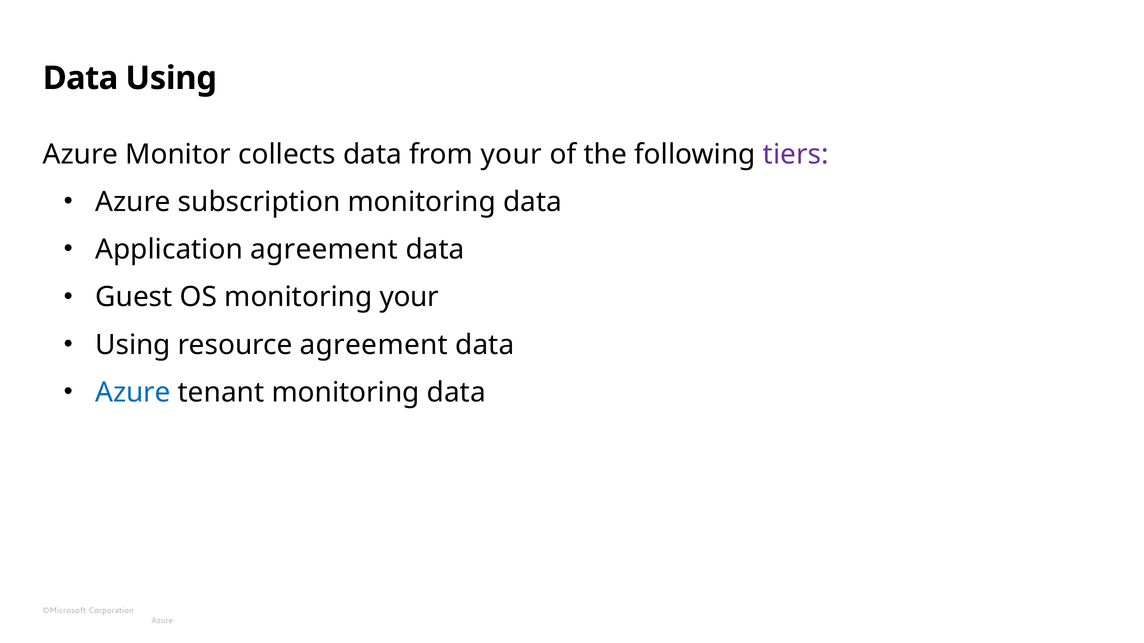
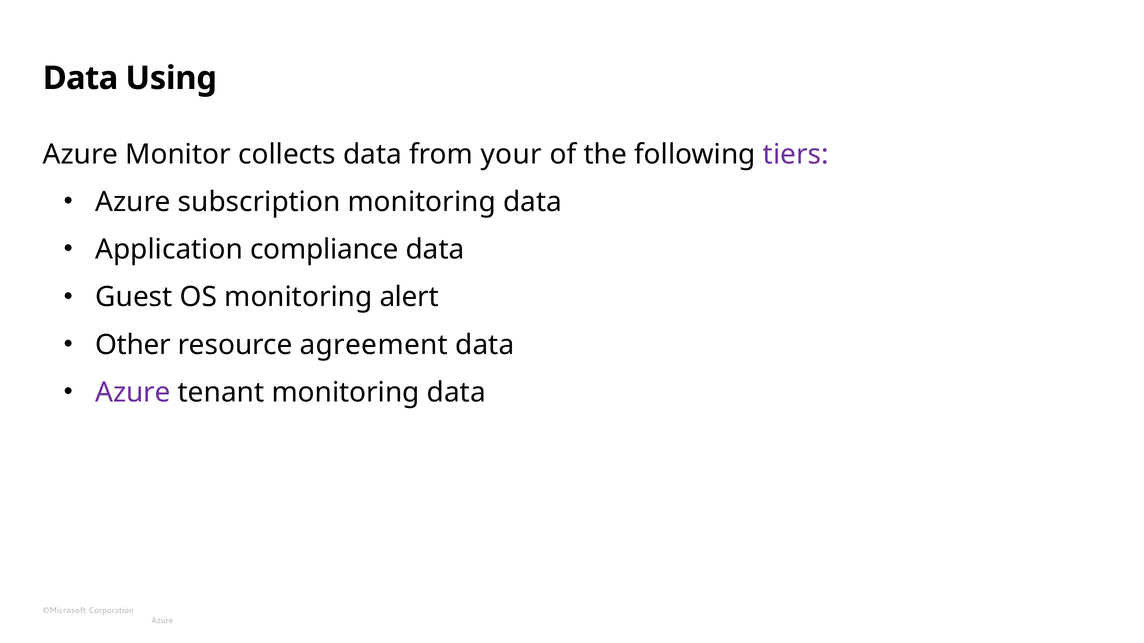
Application agreement: agreement -> compliance (324, 250)
monitoring your: your -> alert (409, 297)
Using: Using -> Other (133, 345)
Azure colour: blue -> purple (133, 393)
